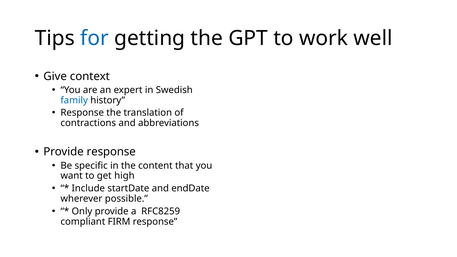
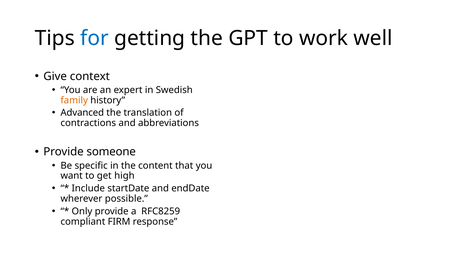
family colour: blue -> orange (74, 100)
Response: Response -> Advanced (82, 113)
Provide response: response -> someone (111, 152)
